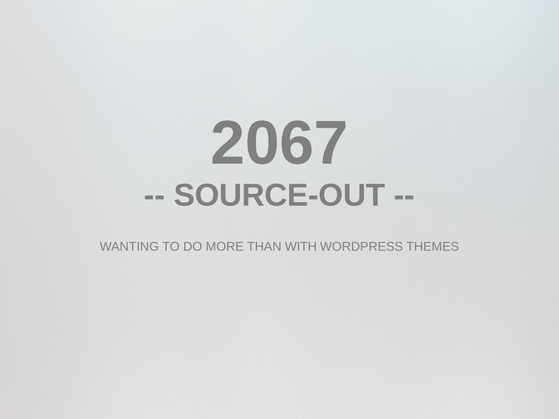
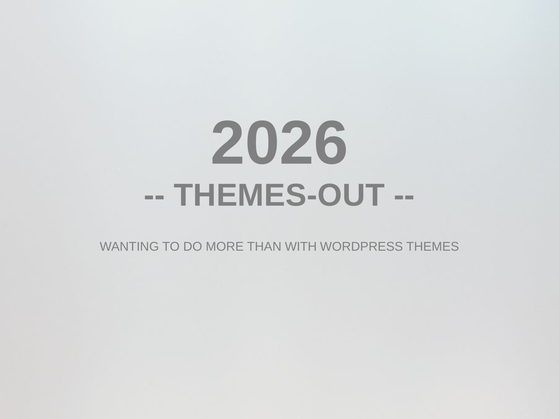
2067: 2067 -> 2026 (279, 143)
SOURCE-OUT: SOURCE-OUT -> THEMES-OUT (279, 195)
